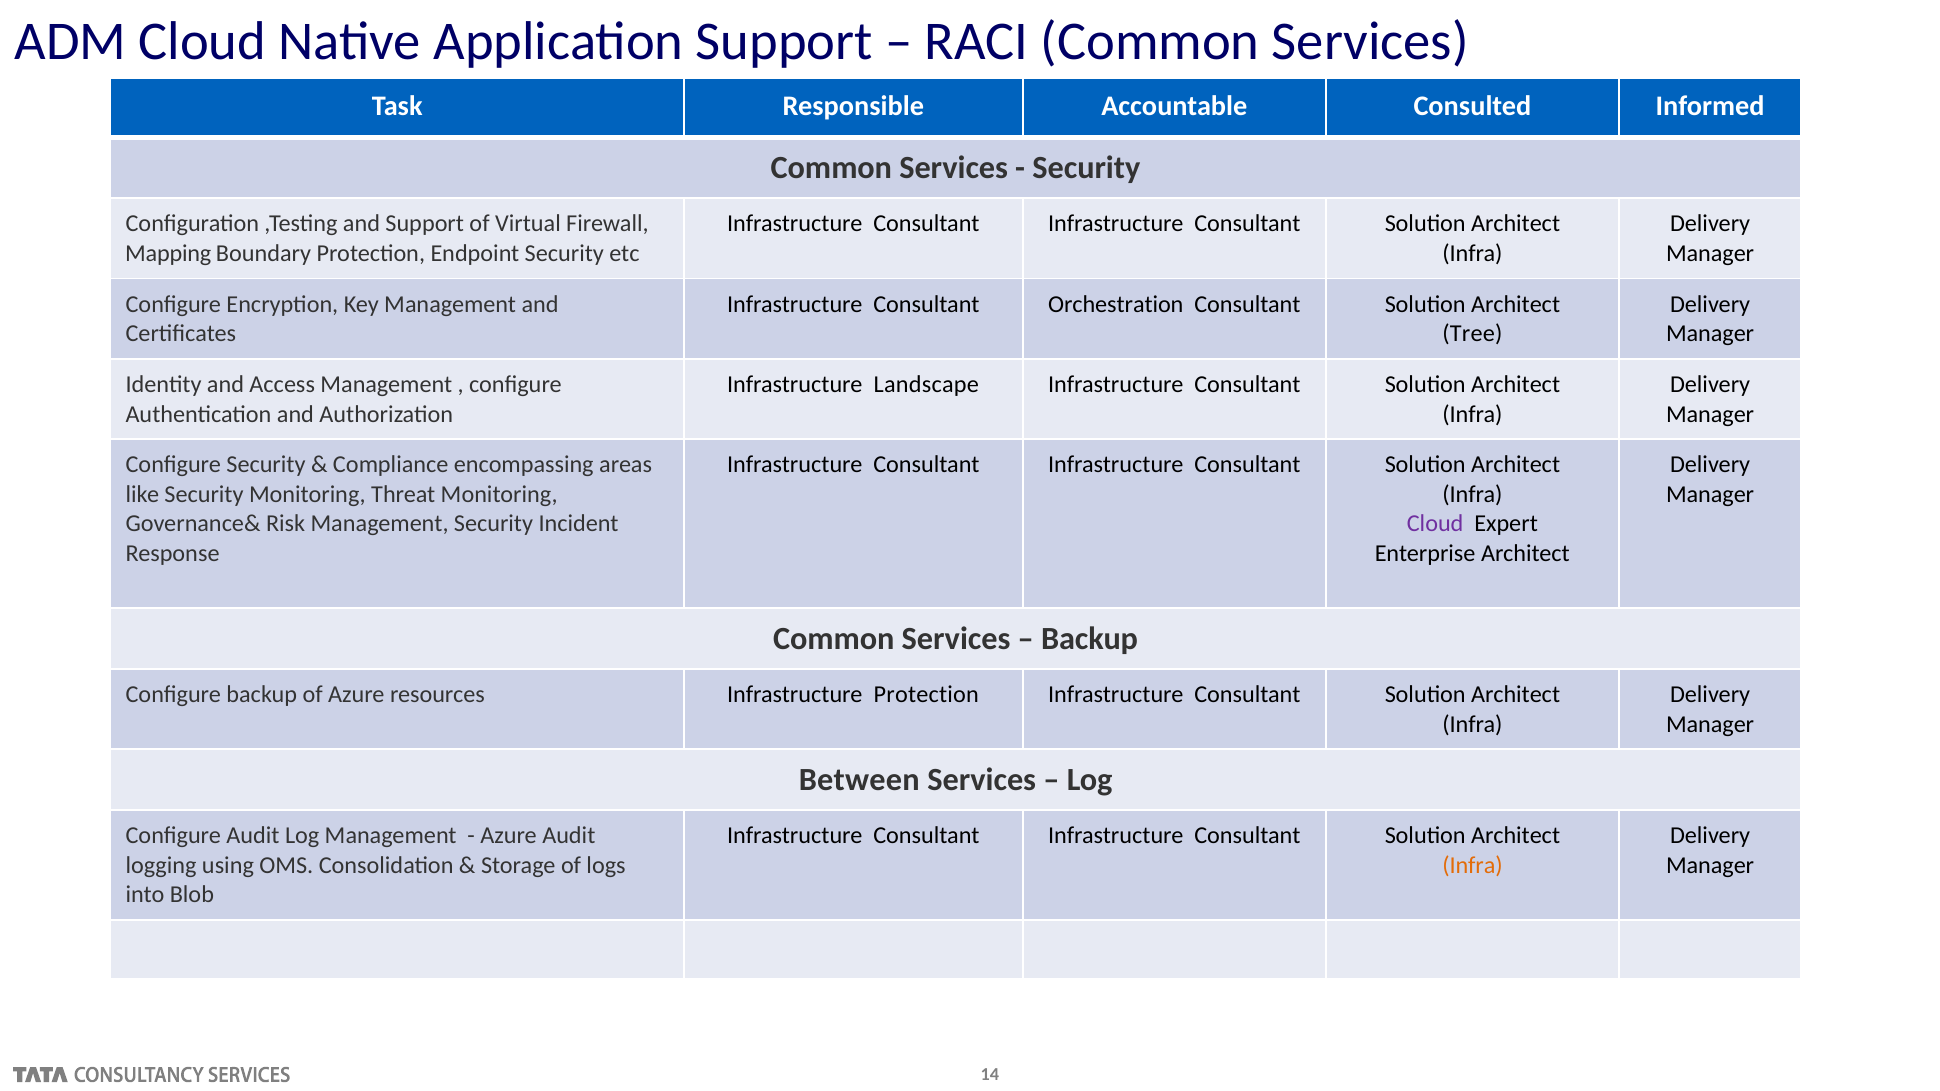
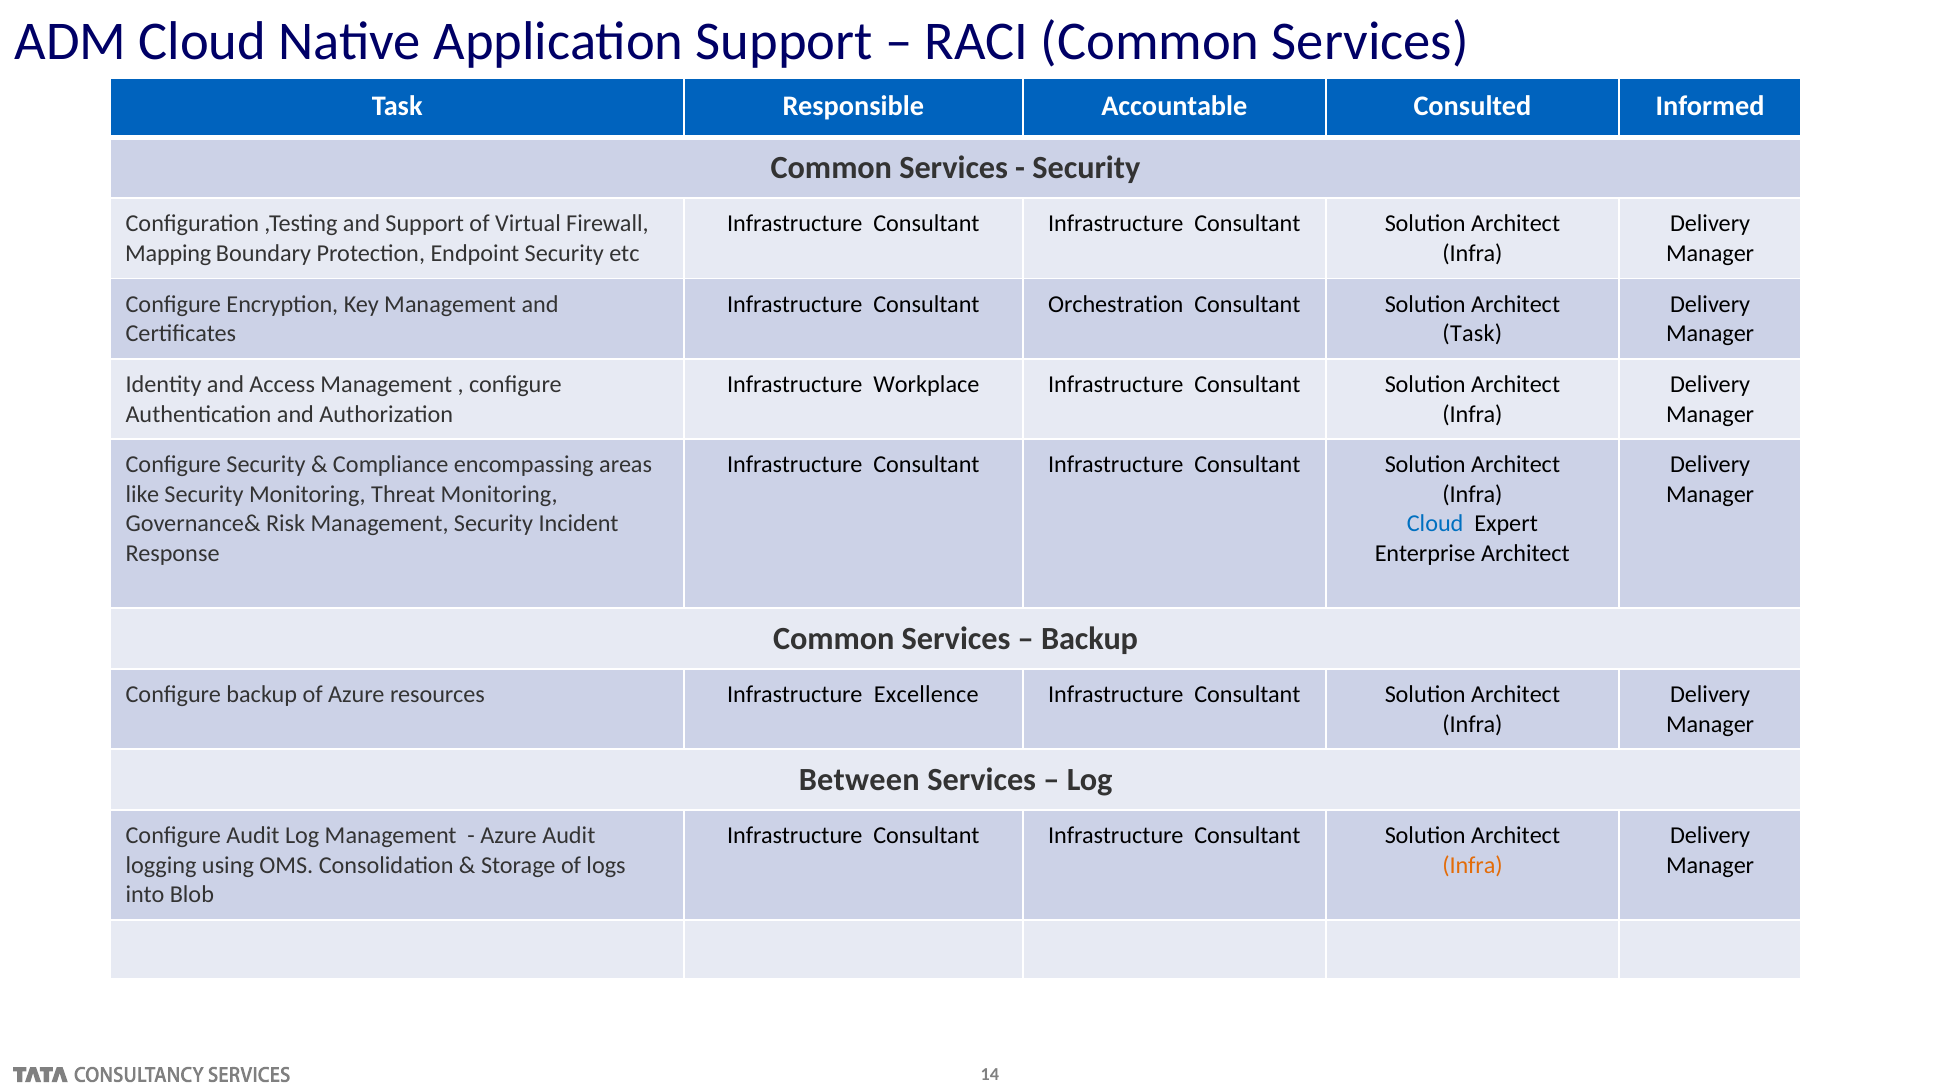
Tree: Tree -> Task (1472, 334)
Landscape: Landscape -> Workplace (926, 385)
Cloud colour: purple -> blue (1435, 524)
Infrastructure Protection: Protection -> Excellence (926, 695)
